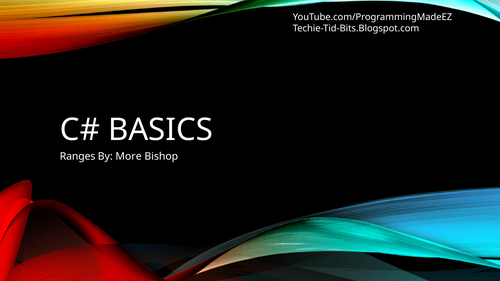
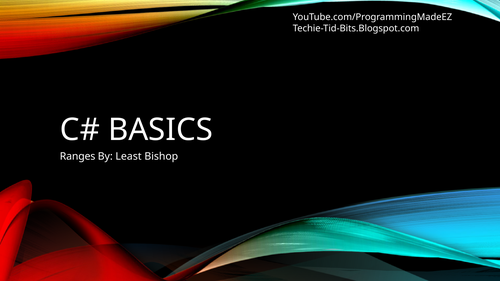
More: More -> Least (129, 156)
